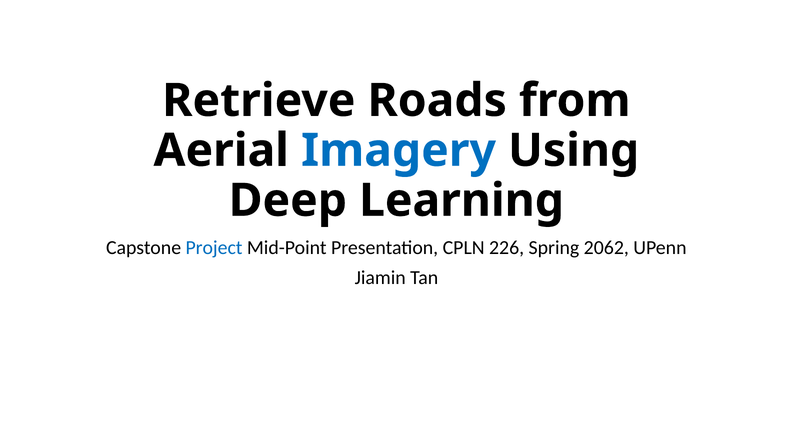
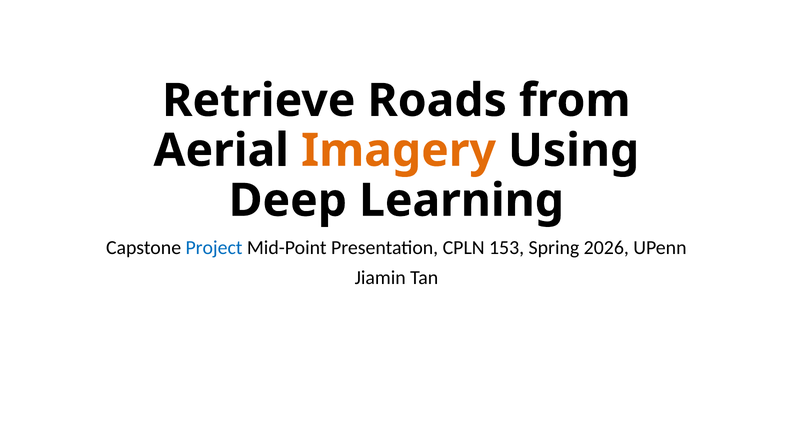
Imagery colour: blue -> orange (399, 151)
226: 226 -> 153 (507, 248)
2062: 2062 -> 2026 (606, 248)
